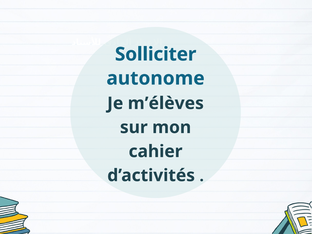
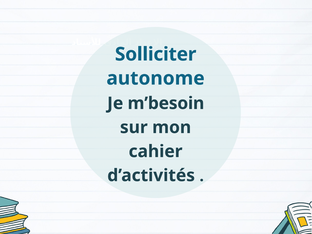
m’élèves: m’élèves -> m’besoin (166, 103)
